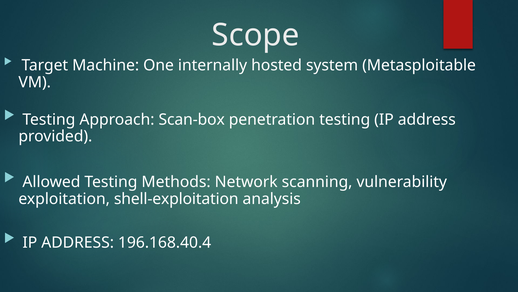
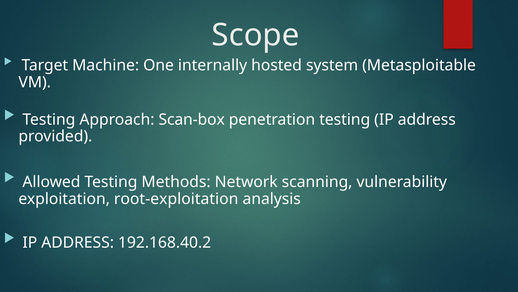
shell-exploitation: shell-exploitation -> root-exploitation (176, 198)
196.168.40.4: 196.168.40.4 -> 192.168.40.2 (165, 242)
